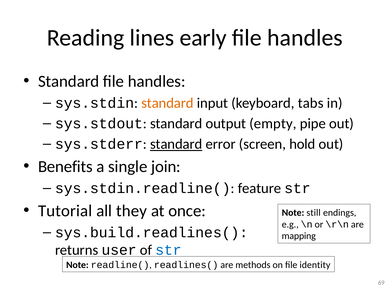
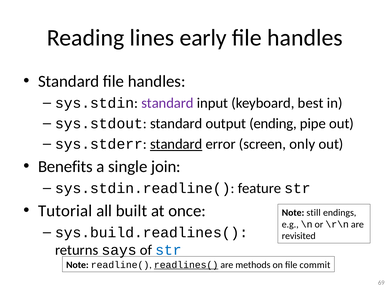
standard colour: orange -> purple (167, 103)
tabs: tabs -> best (311, 103)
empty: empty -> ending (273, 124)
hold: hold -> only (302, 144)
they: they -> built (131, 211)
mapping: mapping -> revisited (299, 236)
user: user -> says (119, 250)
readlines( underline: none -> present (186, 265)
identity: identity -> commit (315, 265)
